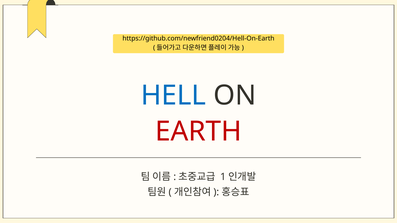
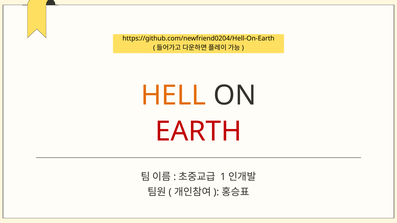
HELL colour: blue -> orange (173, 96)
